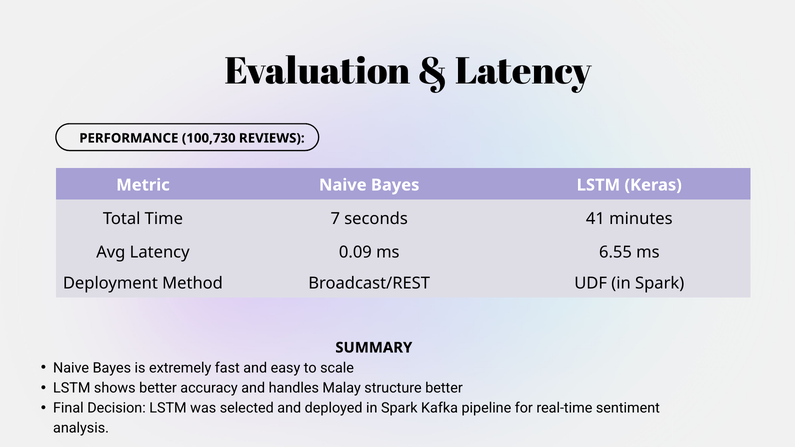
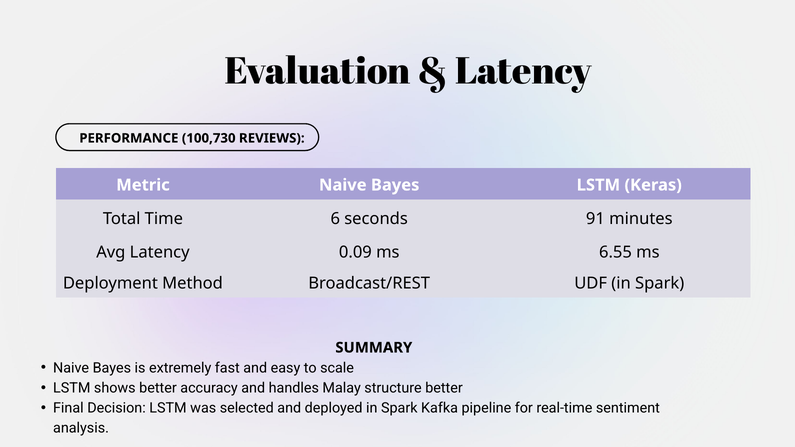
7: 7 -> 6 (335, 219)
41: 41 -> 91 (595, 219)
